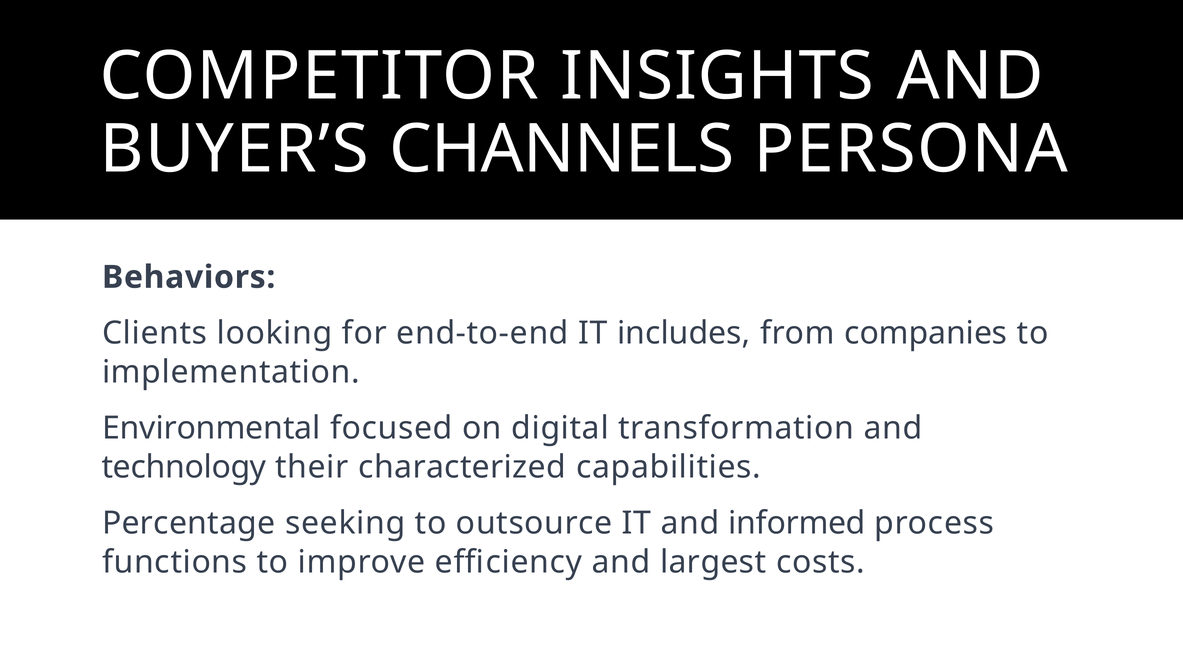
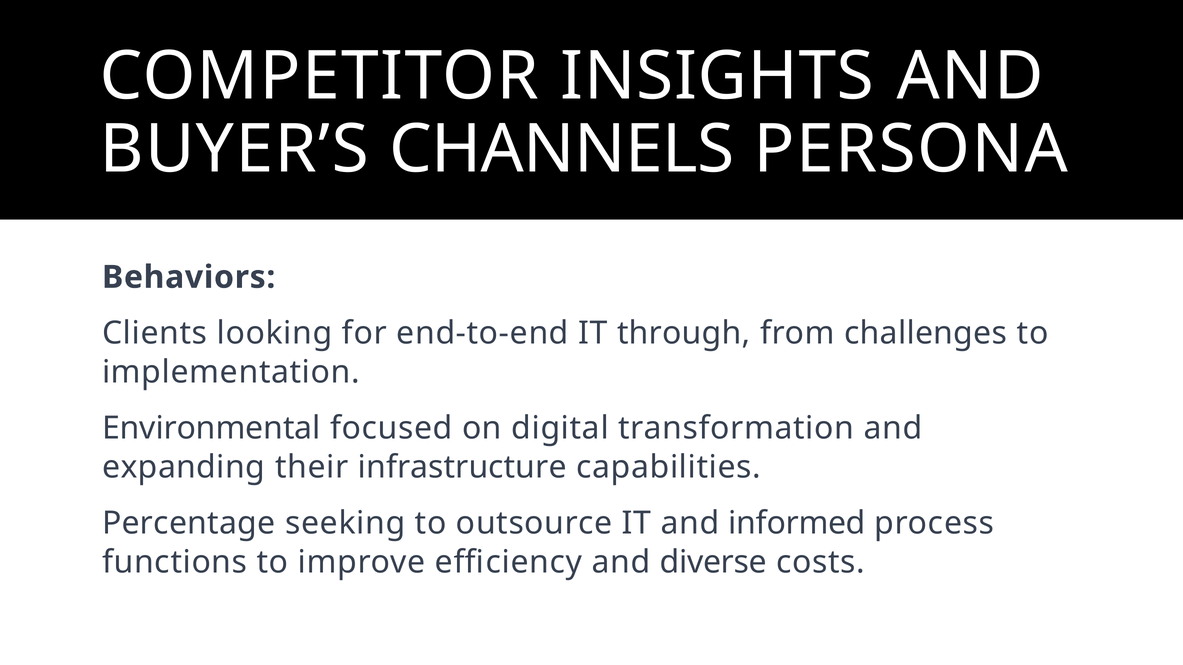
includes: includes -> through (684, 334)
companies: companies -> challenges (926, 334)
technology: technology -> expanding (184, 468)
characterized: characterized -> infrastructure (462, 468)
largest: largest -> diverse (713, 563)
